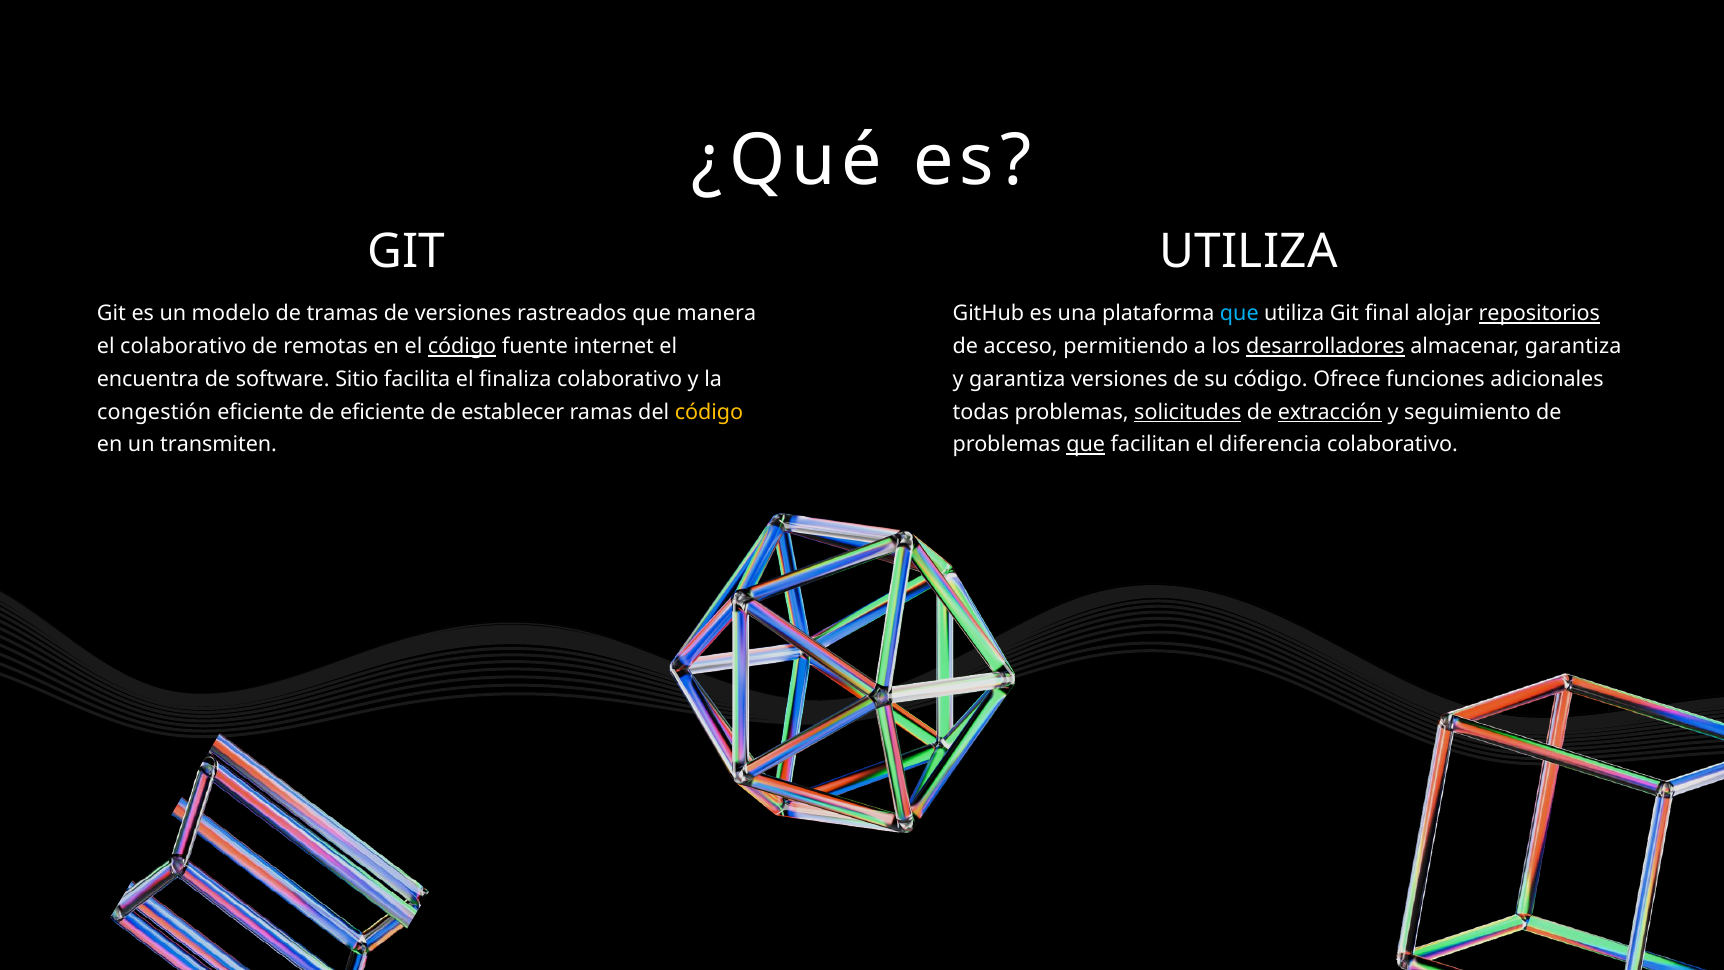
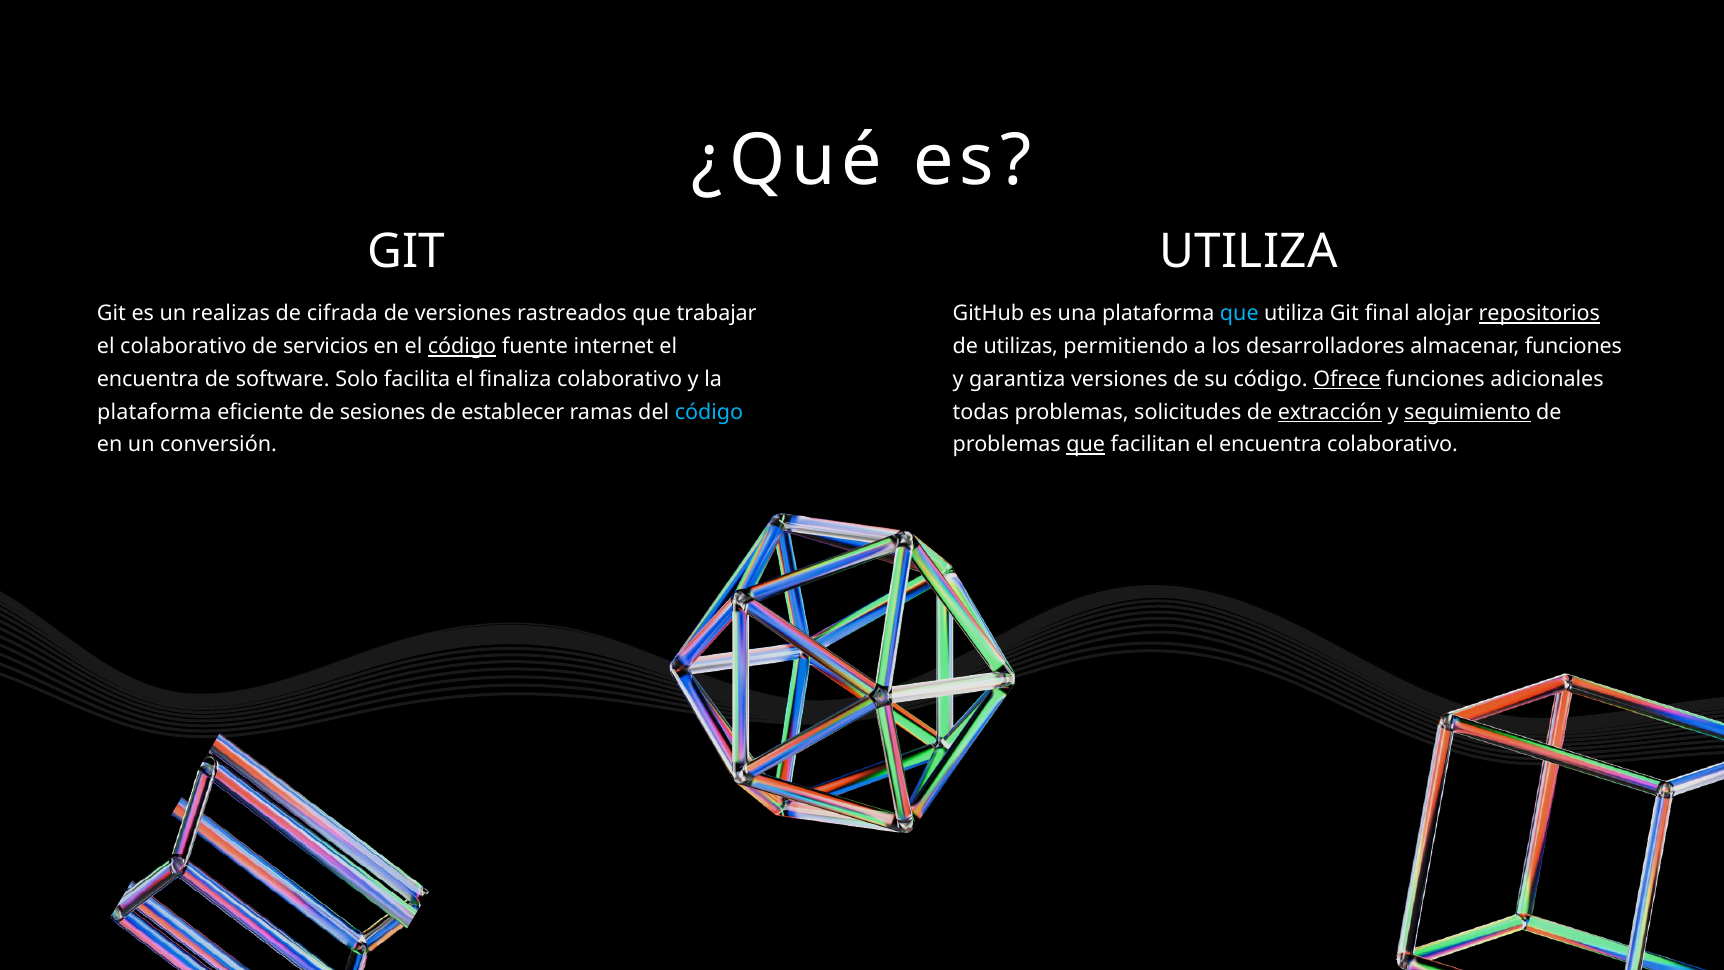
modelo: modelo -> realizas (231, 314)
tramas: tramas -> cifrada (342, 314)
manera: manera -> trabajar (717, 314)
remotas: remotas -> servicios (326, 347)
acceso: acceso -> utilizas (1021, 347)
desarrolladores underline: present -> none (1325, 347)
almacenar garantiza: garantiza -> funciones (1573, 347)
Sitio: Sitio -> Solo (357, 379)
Ofrece underline: none -> present (1347, 379)
congestión: congestión -> plataforma (154, 412)
de eficiente: eficiente -> sesiones (383, 412)
código colour: yellow -> light blue (709, 412)
solicitudes underline: present -> none (1188, 412)
seguimiento underline: none -> present (1467, 412)
transmiten: transmiten -> conversión (219, 445)
facilitan el diferencia: diferencia -> encuentra (1270, 445)
